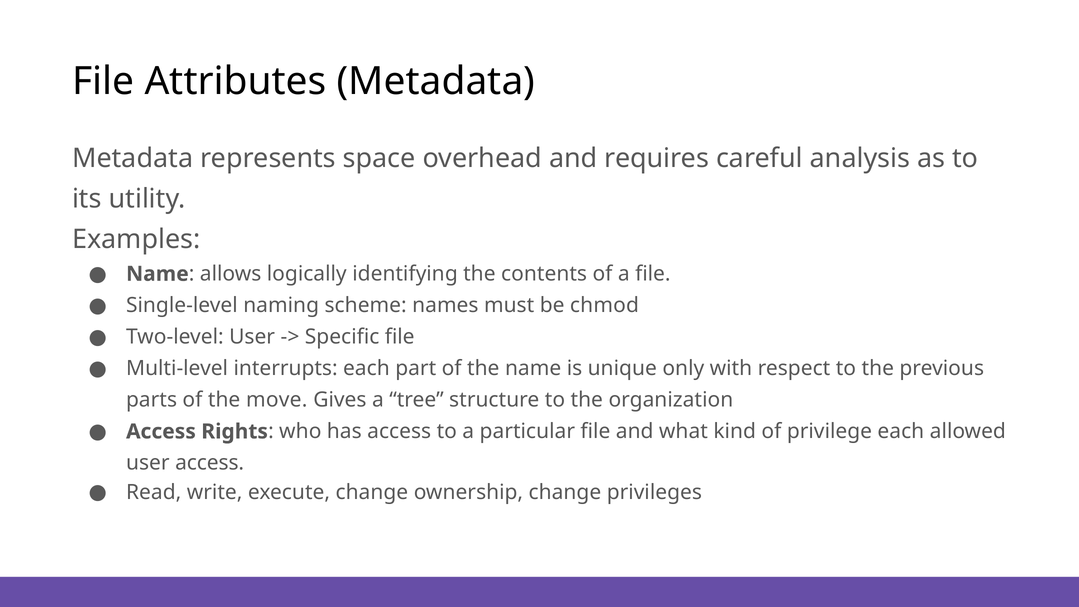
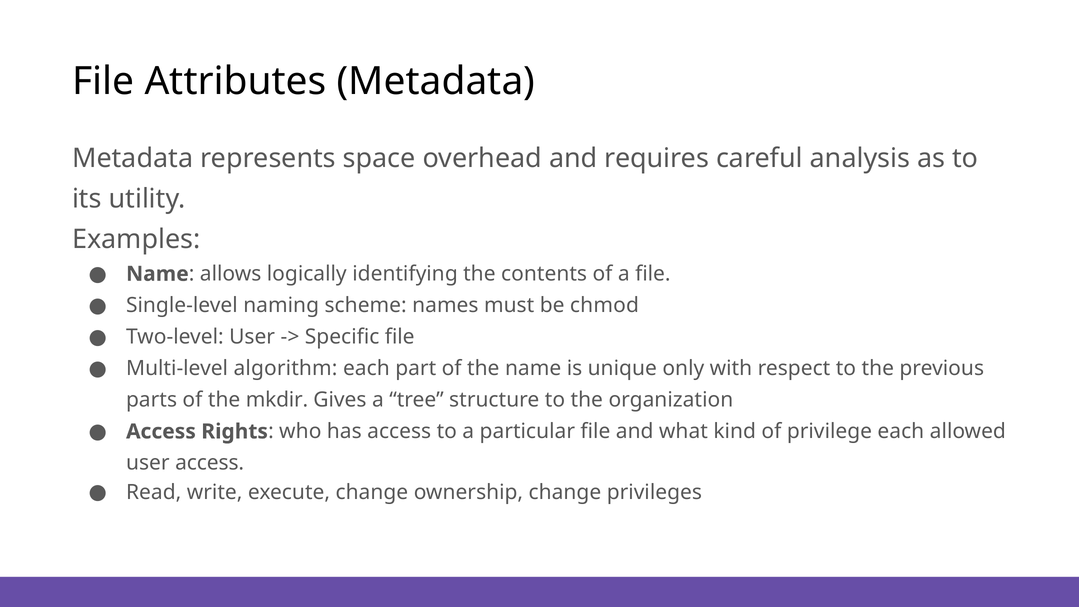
interrupts: interrupts -> algorithm (286, 368)
move: move -> mkdir (277, 400)
